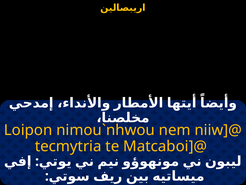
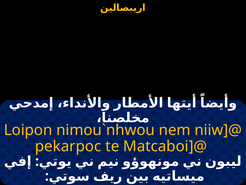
tecmytria: tecmytria -> pekarpoc (68, 146)
